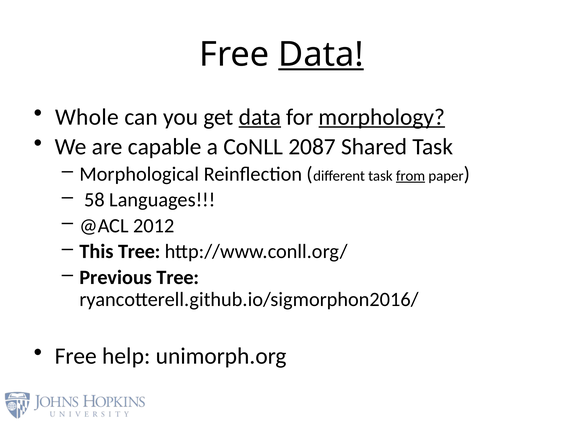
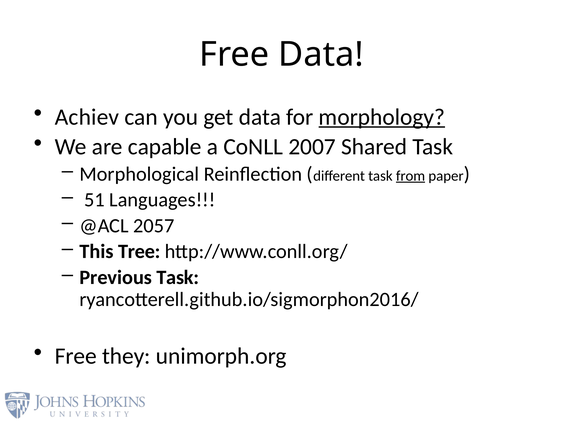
Data underline: present -> none (321, 55)
Whole: Whole -> Achiev (87, 117)
data underline: present -> none (260, 117)
2087: 2087 -> 2007 (312, 147)
58: 58 -> 51 (94, 200)
2012: 2012 -> 2057 (154, 226)
Previous Tree: Tree -> Task (178, 278)
help: help -> they (126, 356)
